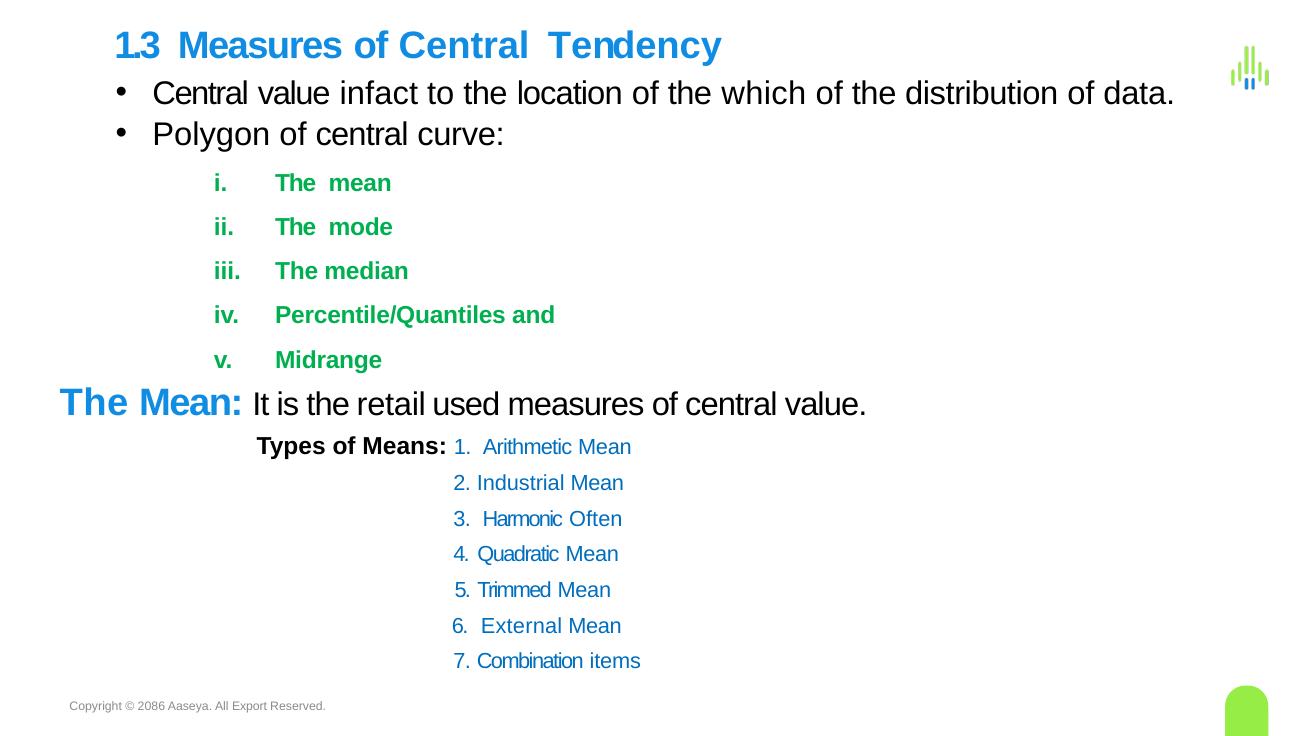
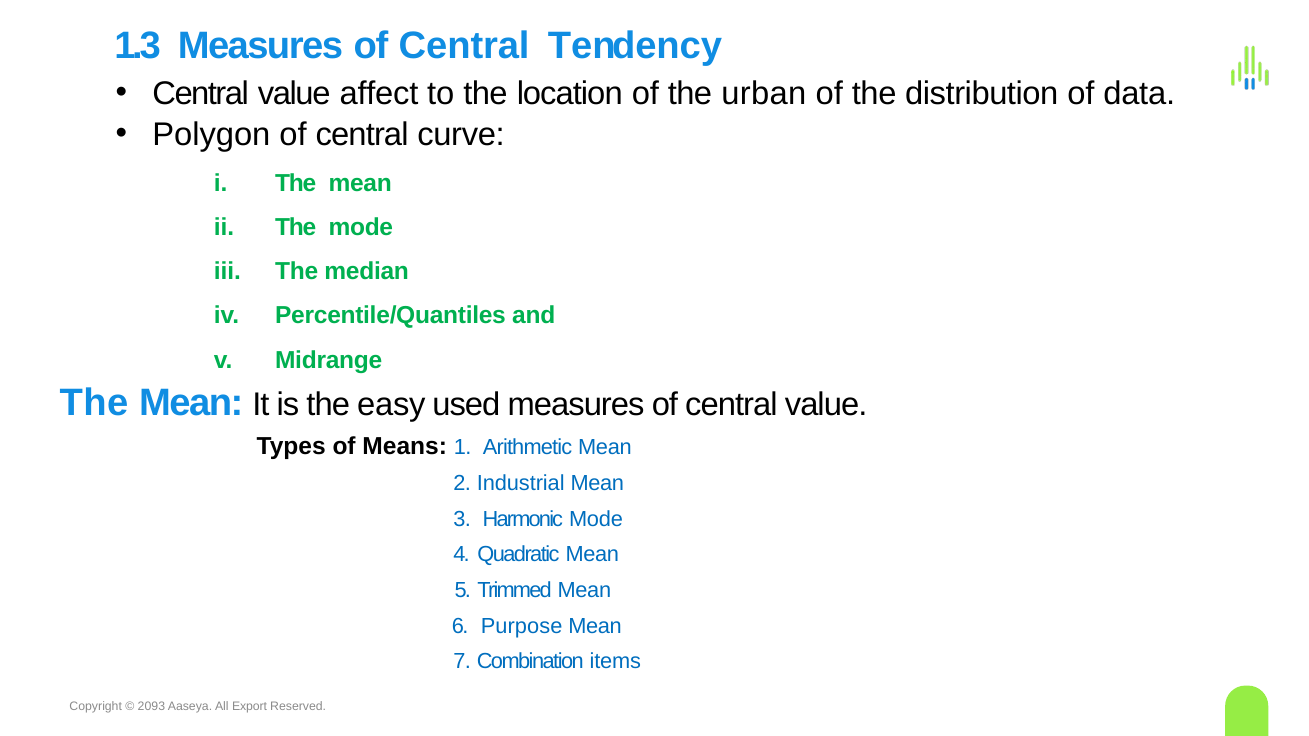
infact: infact -> affect (379, 94)
which: which -> urban (764, 94)
retail: retail -> easy (391, 405)
Harmonic Often: Often -> Mode (596, 519)
External: External -> Purpose (522, 626)
2086: 2086 -> 2093 (151, 706)
